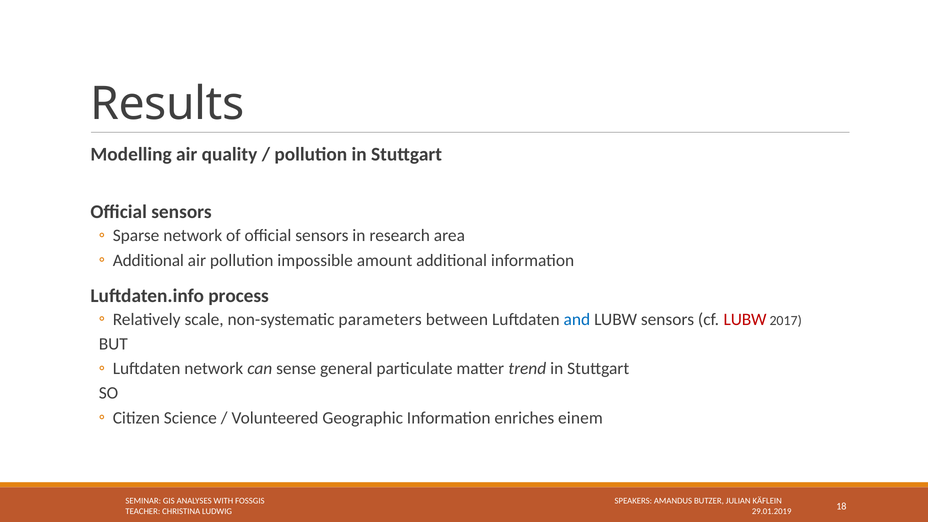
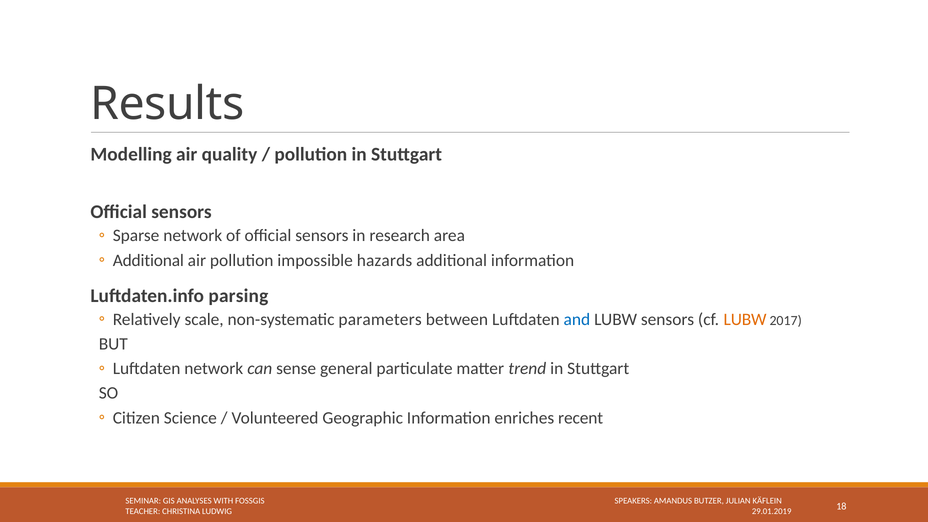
amount: amount -> hazards (384, 260)
process: process -> parsing (238, 296)
LUBW colour: red -> orange (745, 319)
einem: einem -> recent (581, 418)
